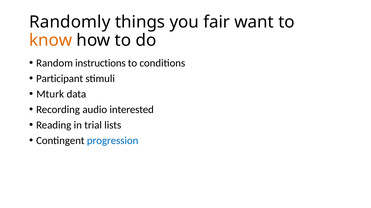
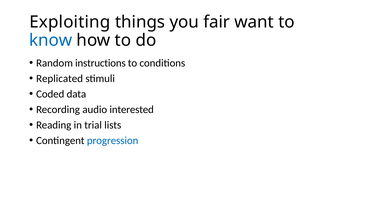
Randomly: Randomly -> Exploiting (70, 22)
know colour: orange -> blue (51, 40)
Participant: Participant -> Replicated (60, 79)
Mturk: Mturk -> Coded (50, 94)
